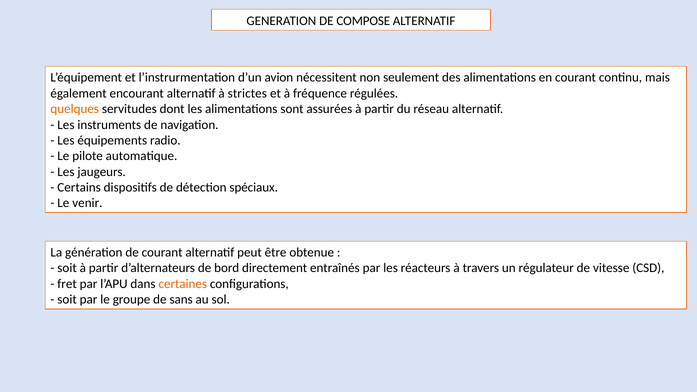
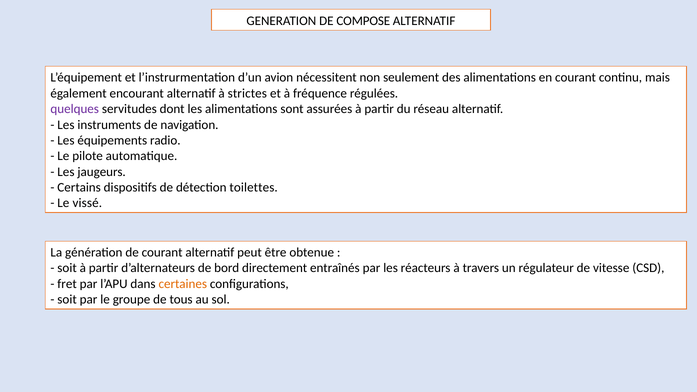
quelques colour: orange -> purple (75, 109)
spéciaux: spéciaux -> toilettes (254, 187)
venir: venir -> vissé (87, 203)
sans: sans -> tous (181, 300)
